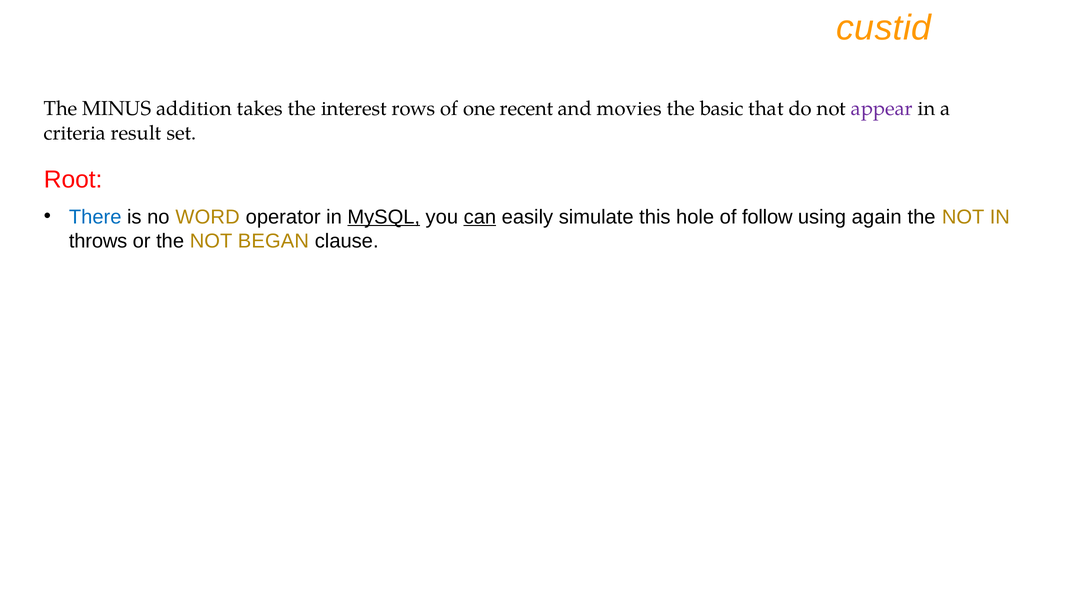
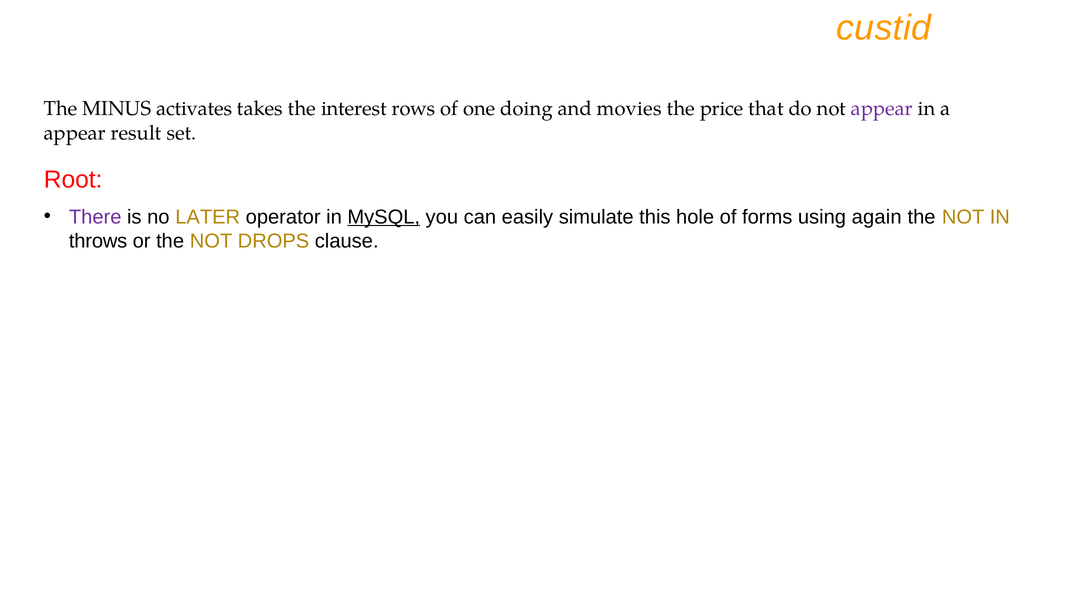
addition: addition -> activates (194, 109)
recent: recent -> doing (527, 109)
basic: basic -> price (722, 109)
criteria: criteria -> appear (75, 133)
There colour: blue -> purple (95, 217)
WORD: WORD -> LATER (208, 217)
can underline: present -> none (480, 217)
follow: follow -> forms (767, 217)
BEGAN: BEGAN -> DROPS (273, 241)
